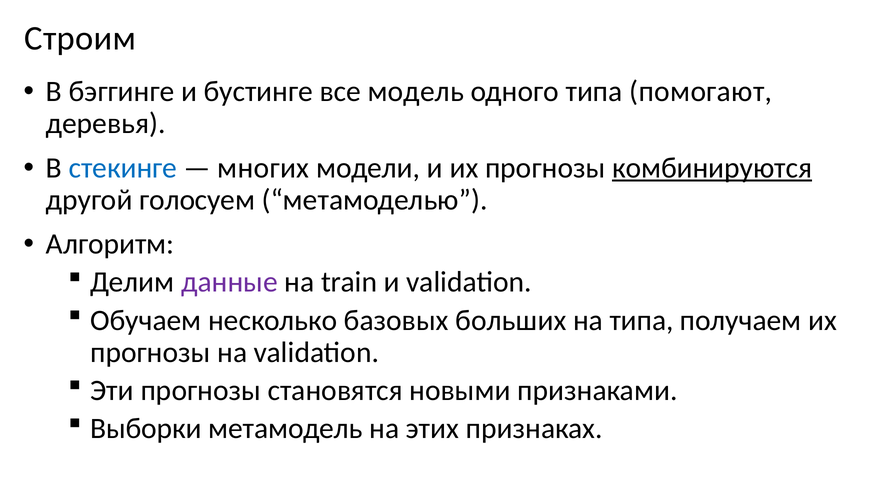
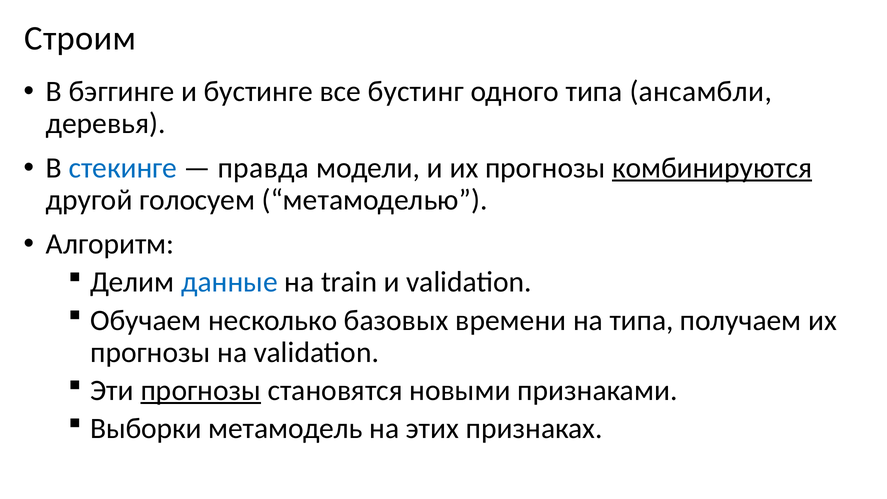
модель: модель -> бустинг (416, 92)
помогают: помогают -> ансамбли (701, 92)
многих: многих -> правда (263, 168)
данные colour: purple -> blue (229, 282)
больших: больших -> времени (511, 320)
прогнозы underline: none -> present (201, 390)
